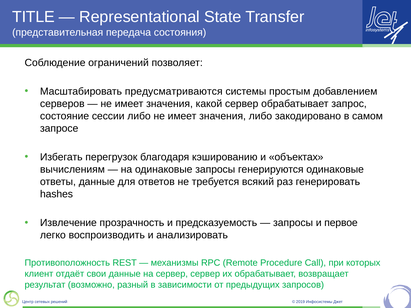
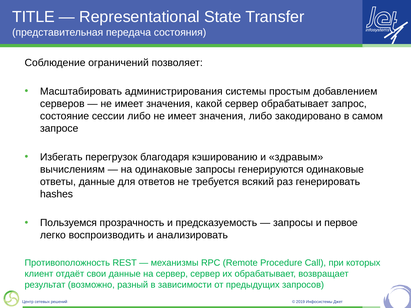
предусматриваются: предусматриваются -> администрирования (174, 92)
объектах: объектах -> здравым (296, 157)
Извлечение: Извлечение -> Пользуемся (68, 223)
